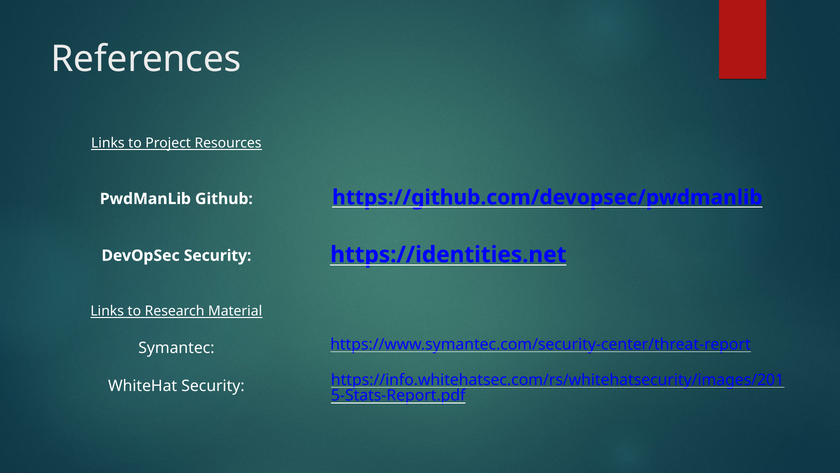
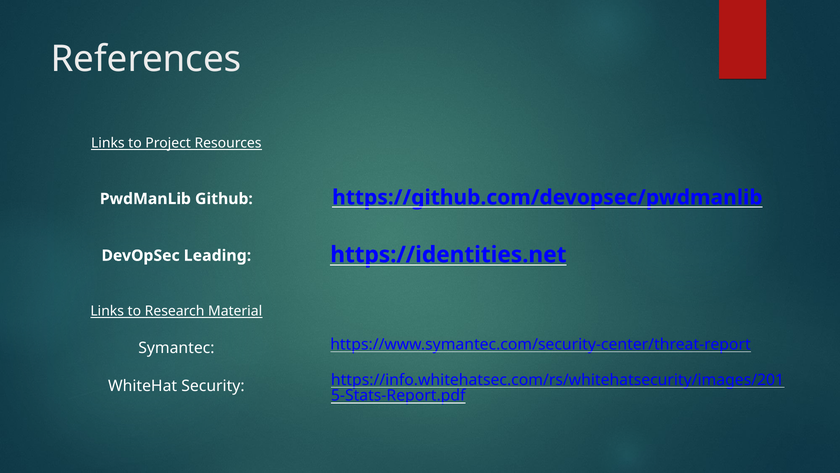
DevOpSec Security: Security -> Leading (217, 255)
